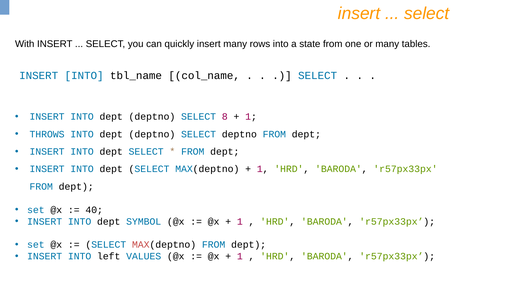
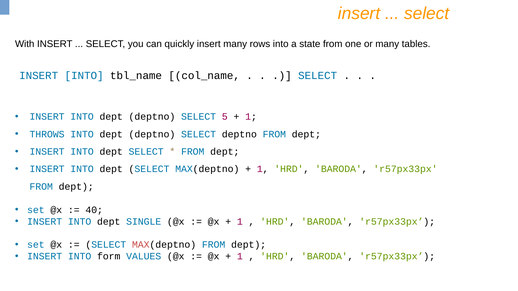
8: 8 -> 5 (225, 117)
SYMBOL: SYMBOL -> SINGLE (144, 222)
left: left -> form (109, 257)
